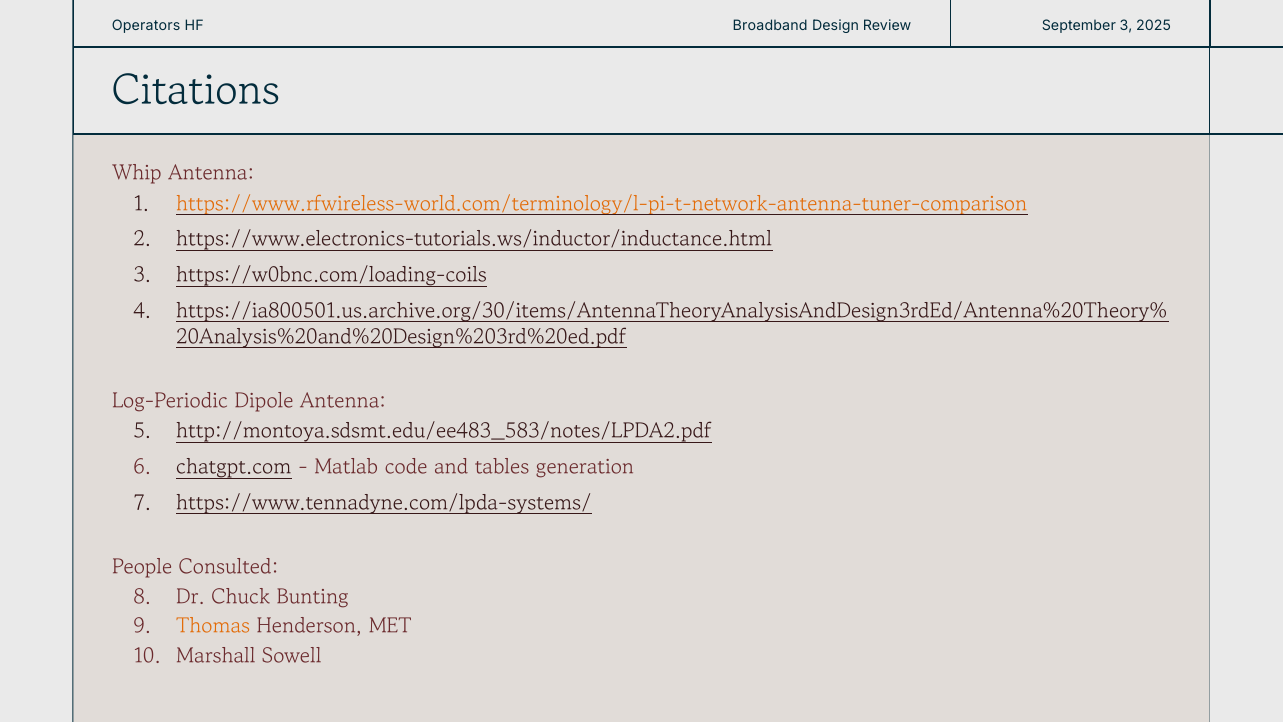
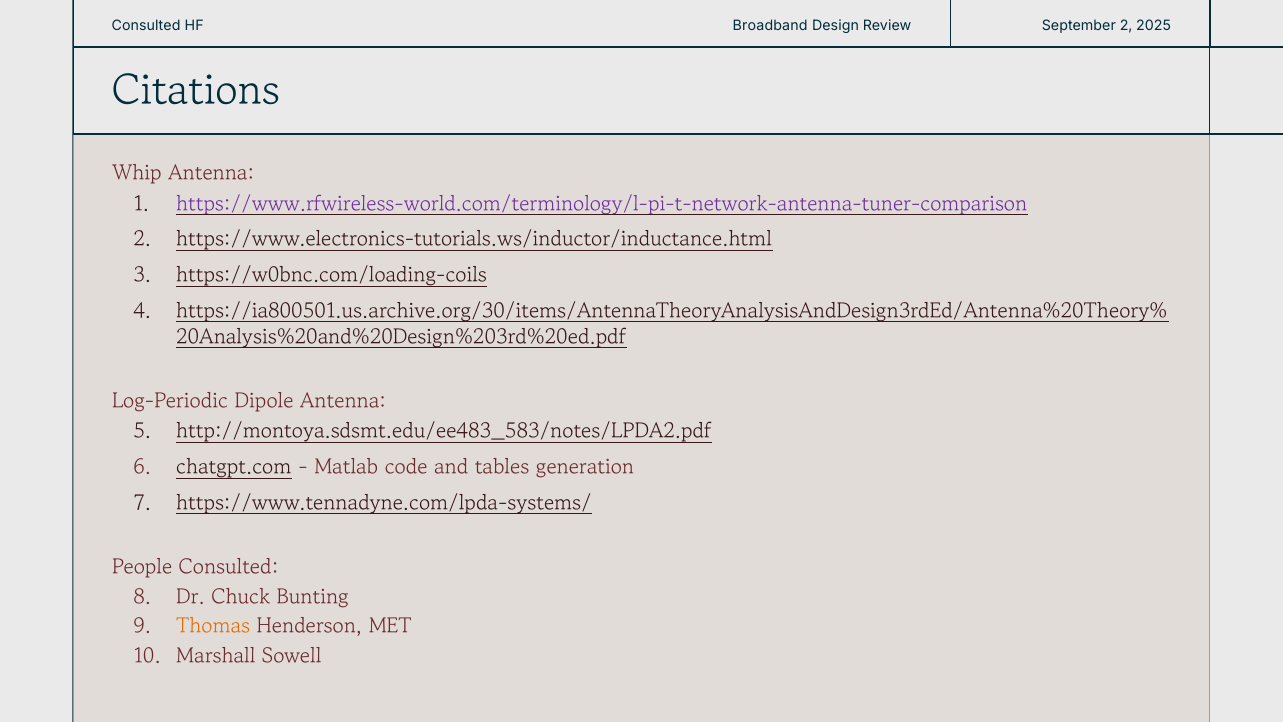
Operators: Operators -> Consulted (146, 26)
September 3: 3 -> 2 (1126, 26)
https://www.rfwireless-world.com/terminology/l-pi-t-network-antenna-tuner-comparison colour: orange -> purple (602, 205)
